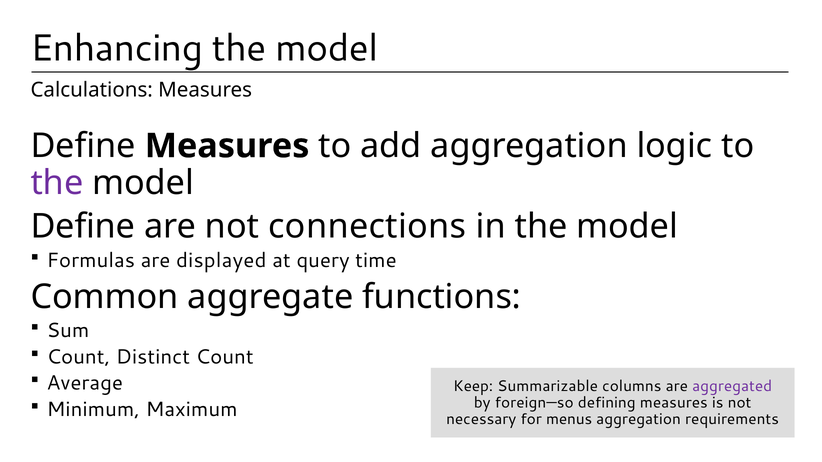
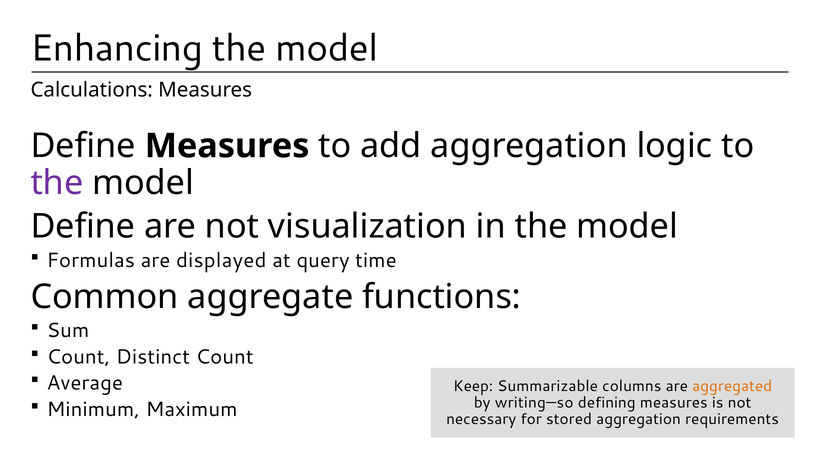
connections: connections -> visualization (367, 227)
aggregated colour: purple -> orange (732, 386)
foreign—so: foreign—so -> writing—so (534, 403)
menus: menus -> stored (569, 420)
